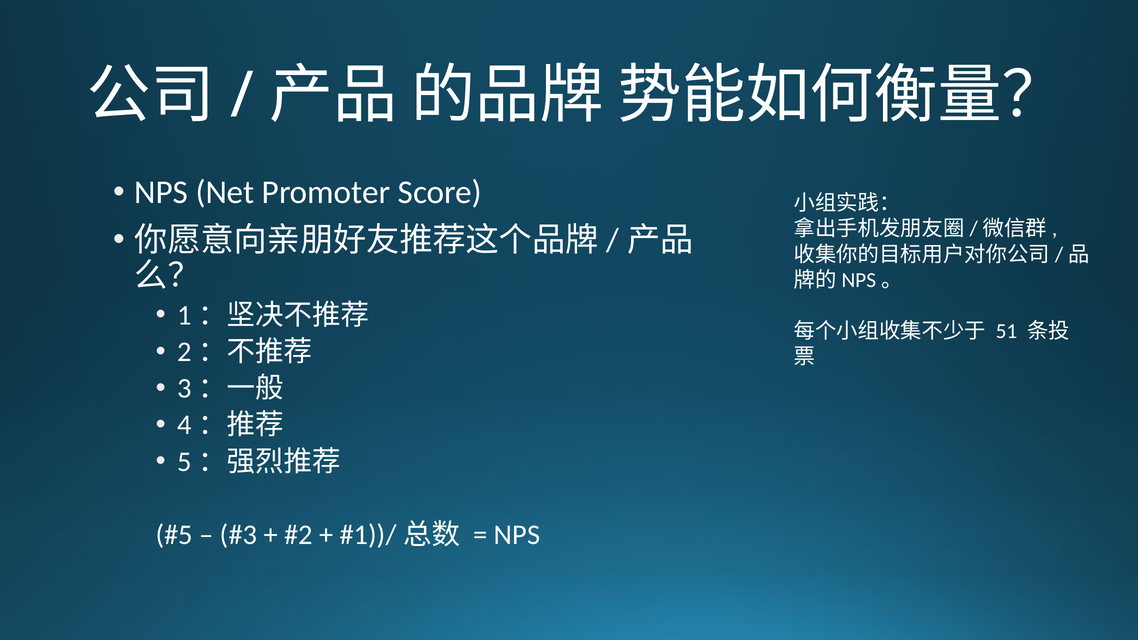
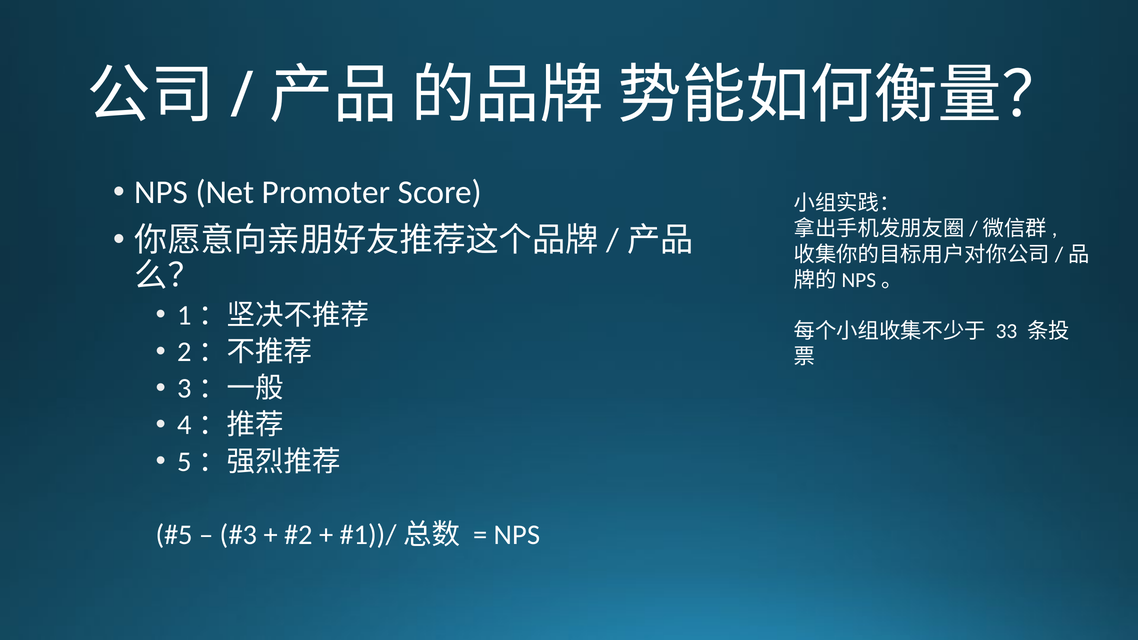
51: 51 -> 33 (1006, 331)
